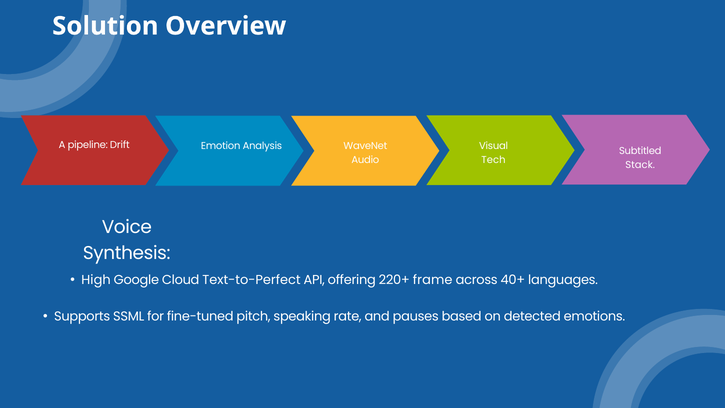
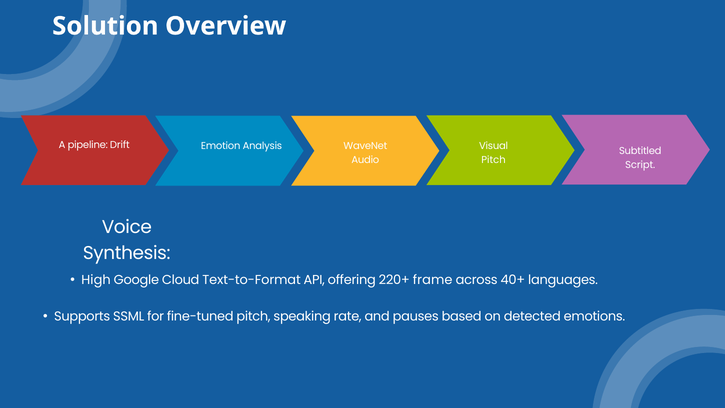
Tech: Tech -> Pitch (493, 160)
Stack: Stack -> Script (640, 165)
Text-to-Perfect: Text-to-Perfect -> Text-to-Format (252, 280)
